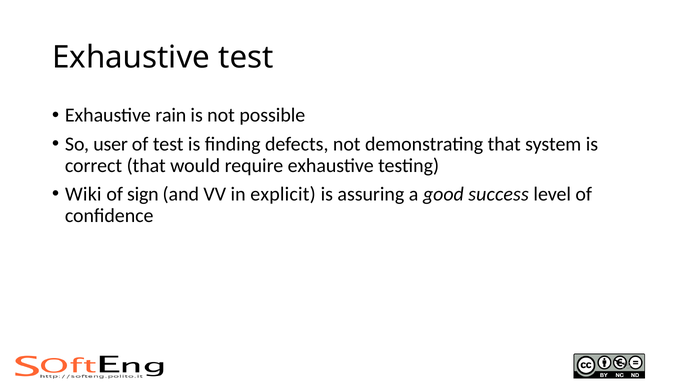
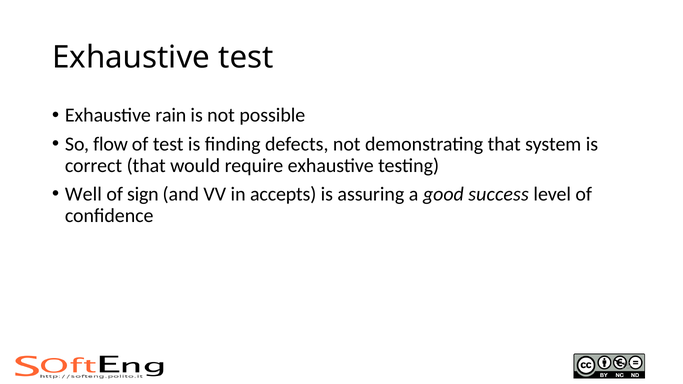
user: user -> flow (111, 144)
Wiki: Wiki -> Well (83, 194)
explicit: explicit -> accepts (283, 194)
